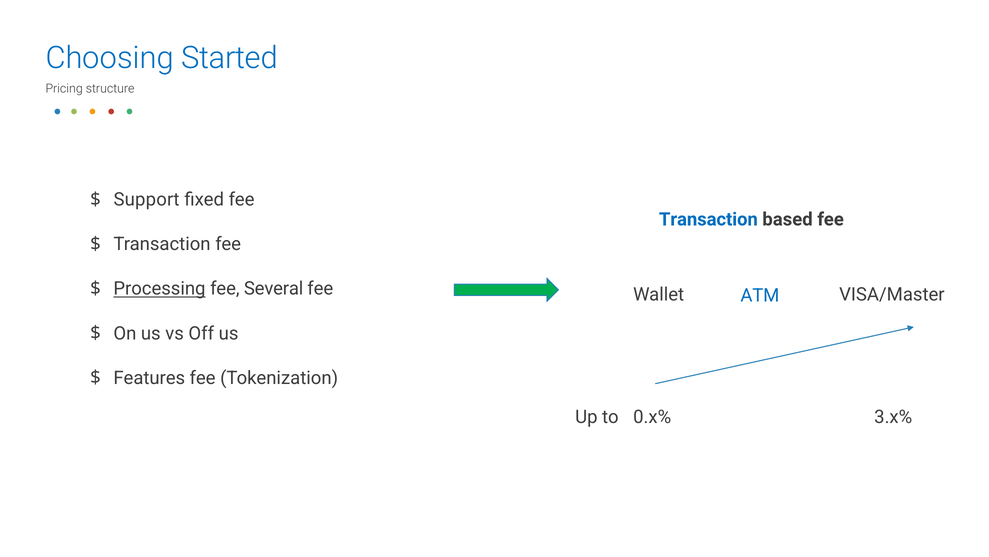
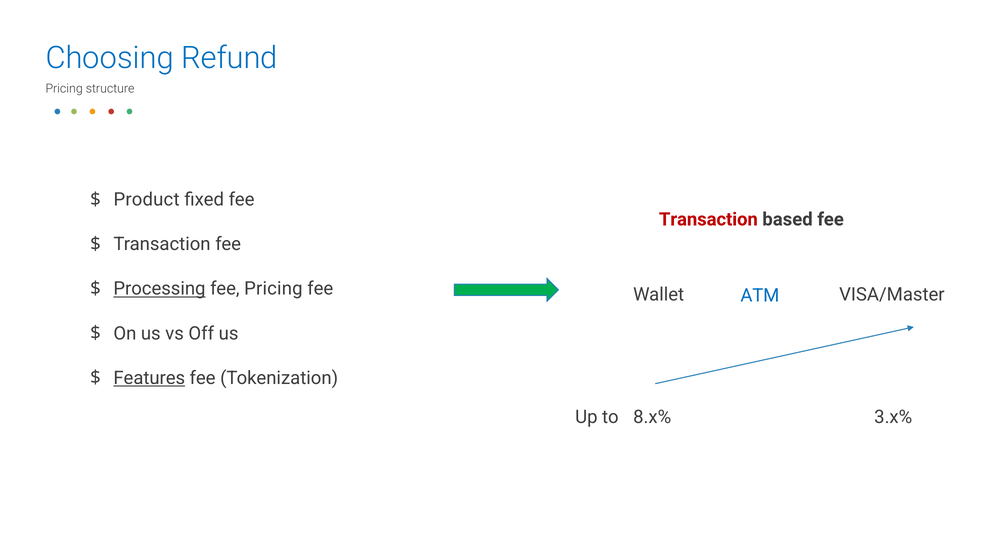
Started: Started -> Refund (229, 58)
Support: Support -> Product (147, 199)
Transaction colour: blue -> red (708, 219)
fee Several: Several -> Pricing (273, 288)
Features underline: none -> present (149, 377)
0.x%: 0.x% -> 8.x% (652, 417)
